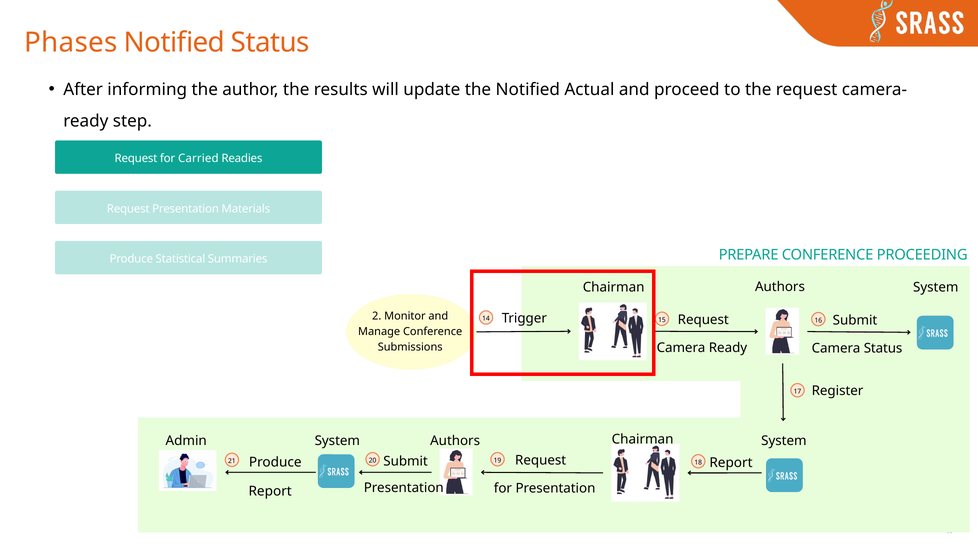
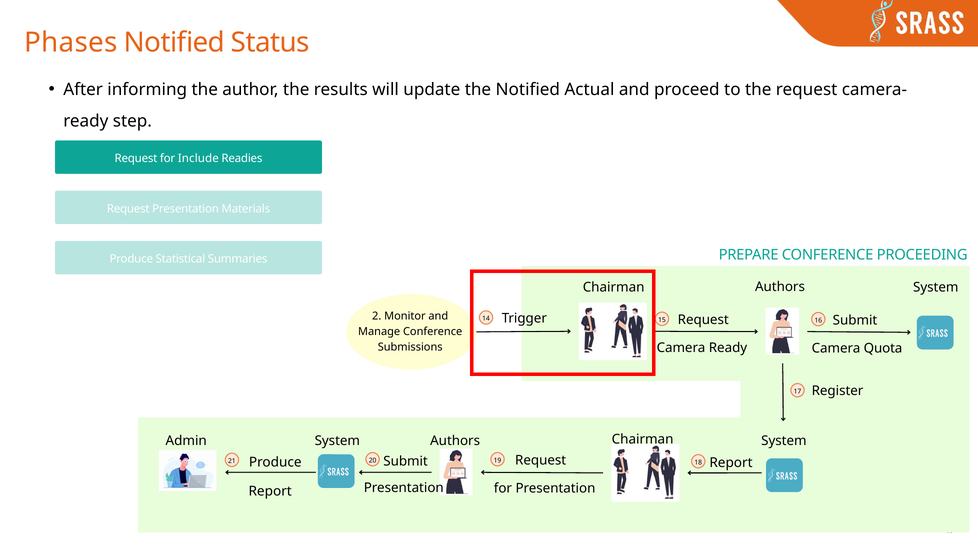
Carried: Carried -> Include (198, 159)
Camera Status: Status -> Quota (883, 348)
